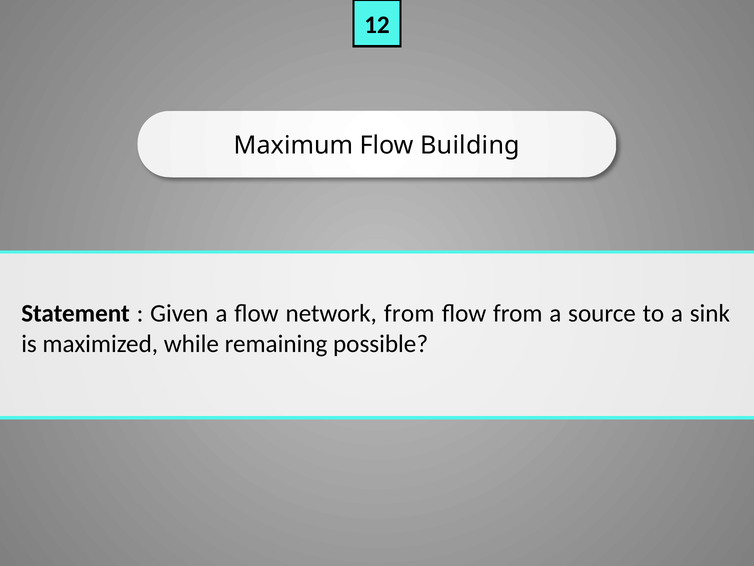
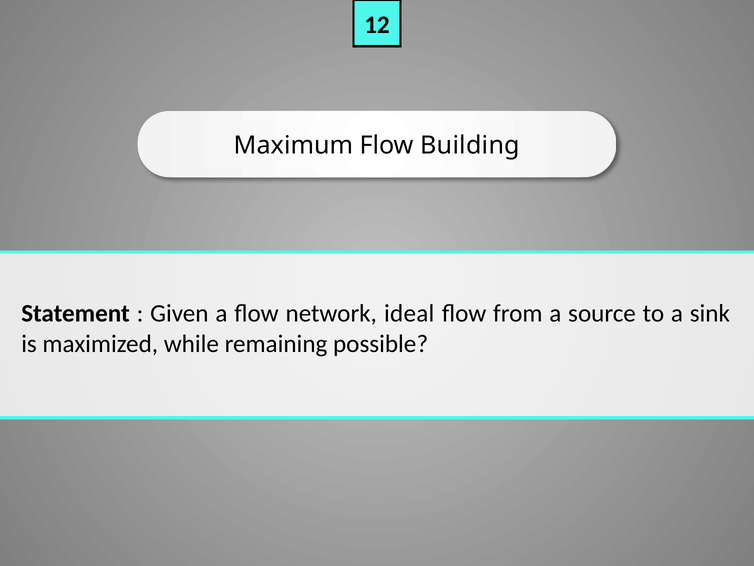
network from: from -> ideal (409, 313)
